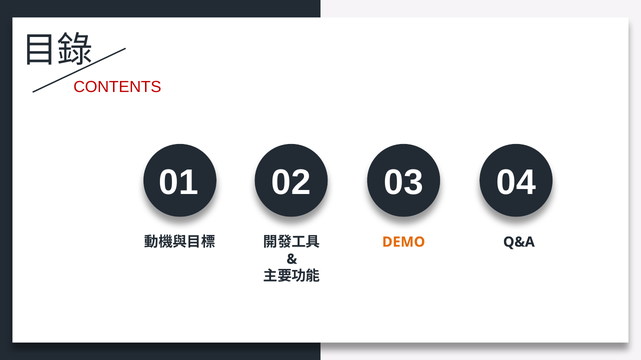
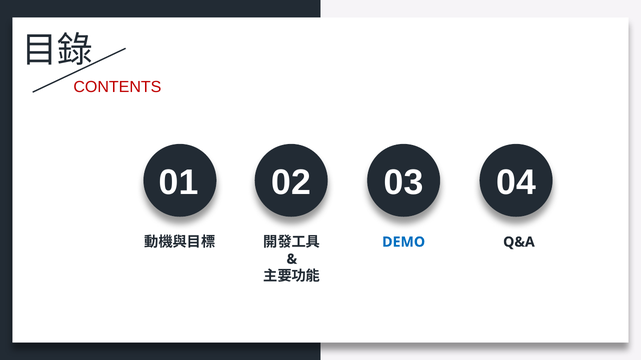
DEMO colour: orange -> blue (404, 242)
